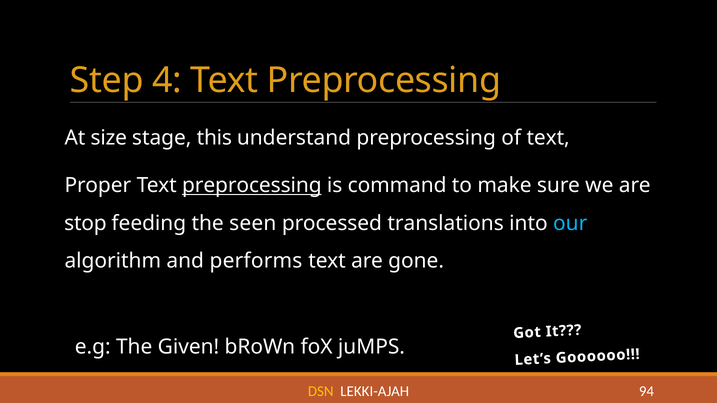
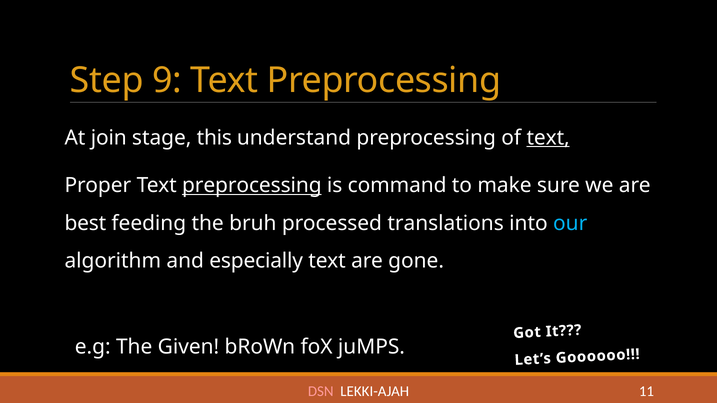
4: 4 -> 9 (167, 80)
size: size -> join (109, 138)
text underline: none -> present (548, 138)
stop: stop -> best (85, 223)
seen: seen -> bruh (253, 223)
performs: performs -> especially (256, 261)
DSN colour: yellow -> pink (321, 392)
94: 94 -> 11 (646, 391)
